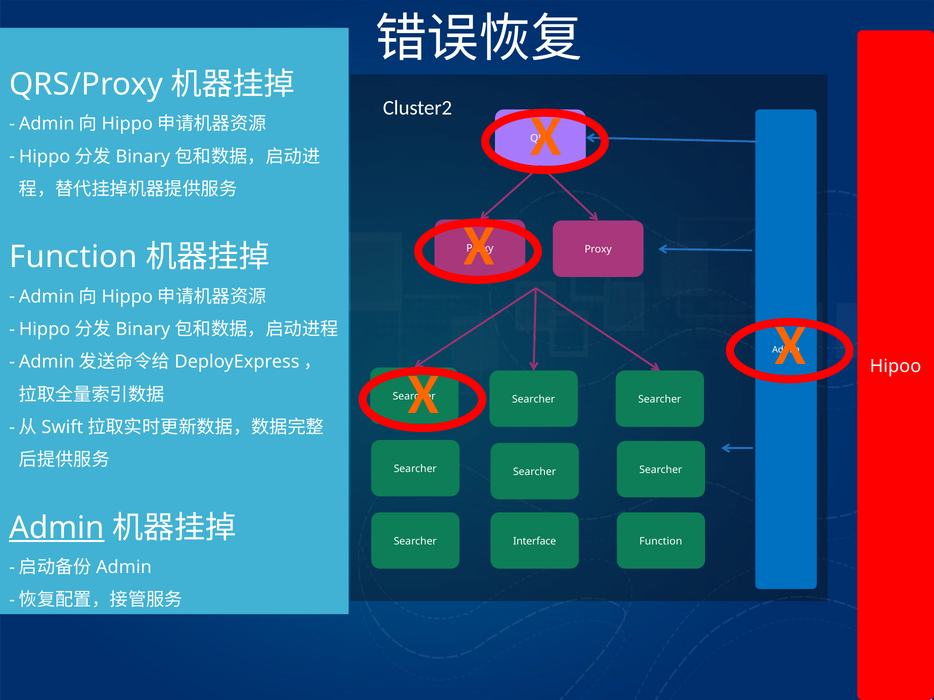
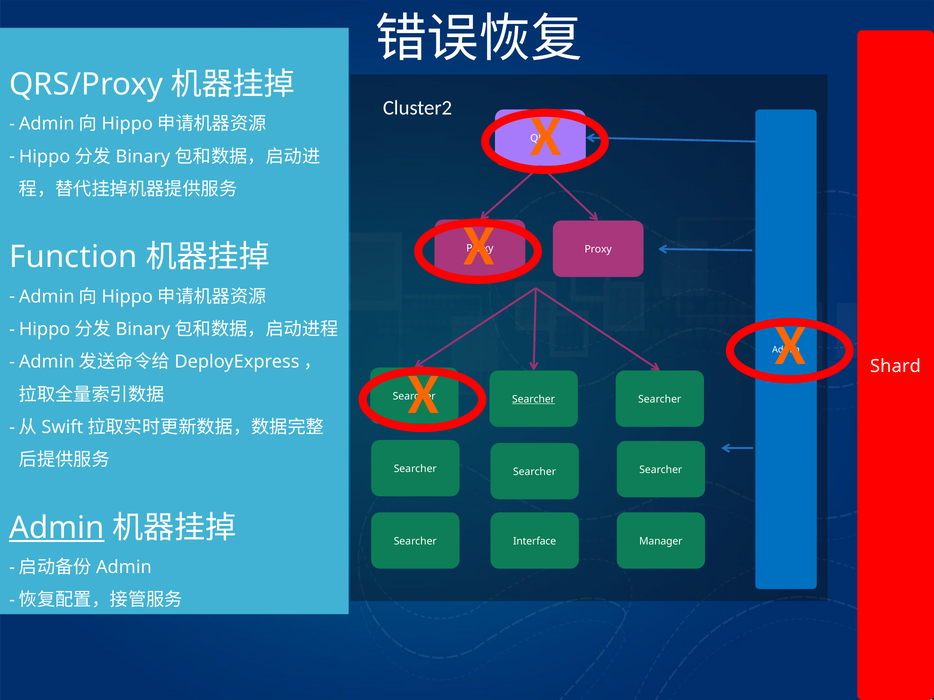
Hipoo: Hipoo -> Shard (895, 367)
Searcher underline: none -> present (534, 400)
Function: Function -> Manager (661, 542)
